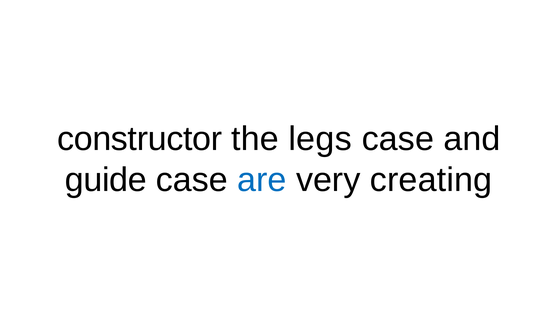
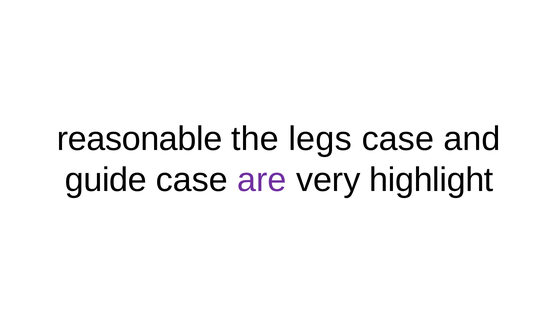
constructor: constructor -> reasonable (140, 139)
are colour: blue -> purple (262, 180)
creating: creating -> highlight (431, 180)
